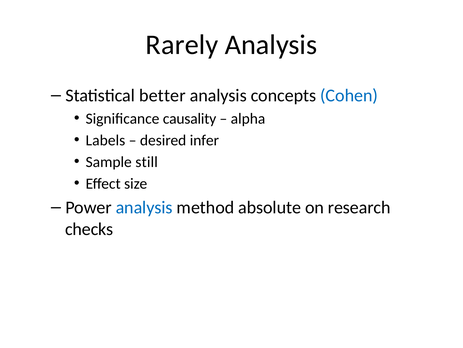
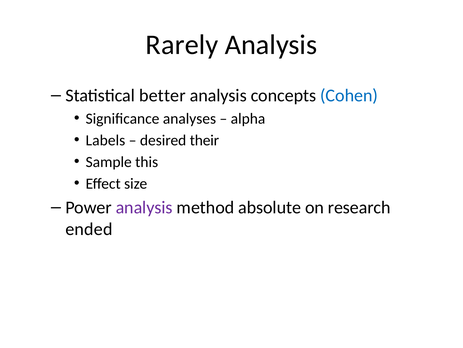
causality: causality -> analyses (189, 118)
infer: infer -> their (204, 140)
still: still -> this (147, 162)
analysis colour: blue -> purple (144, 207)
checks: checks -> ended (89, 229)
